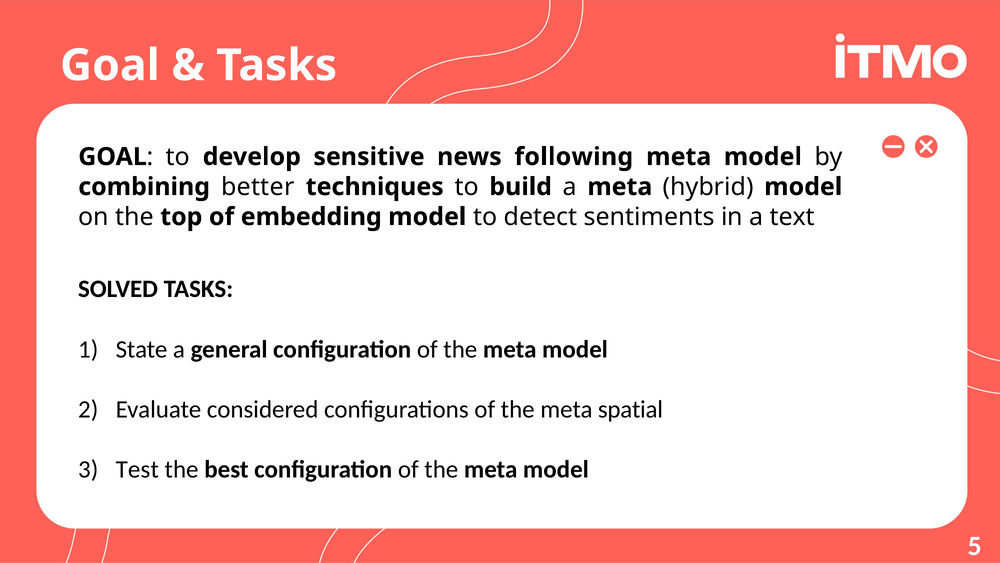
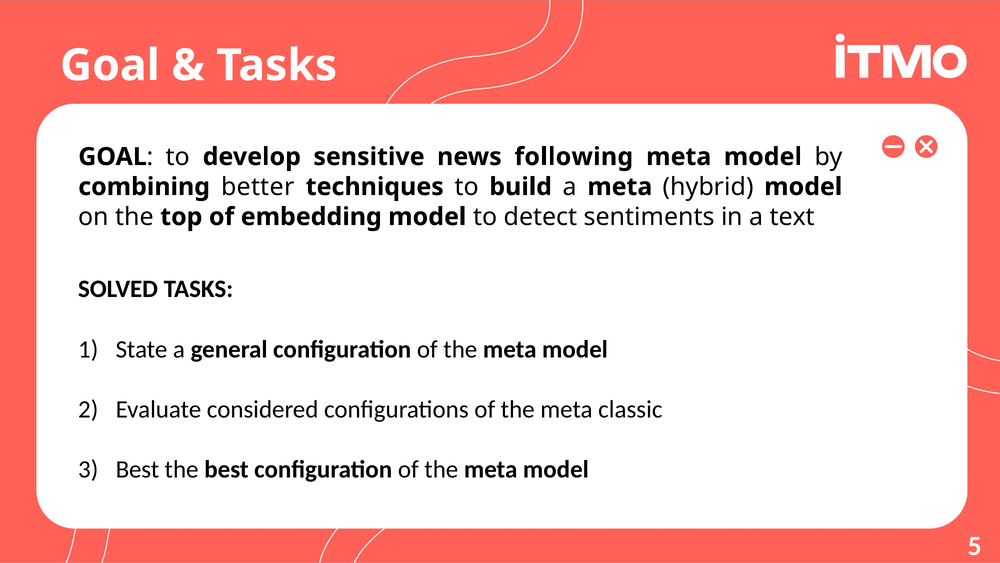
spatial: spatial -> classic (630, 409)
Test: Test -> Best (137, 469)
